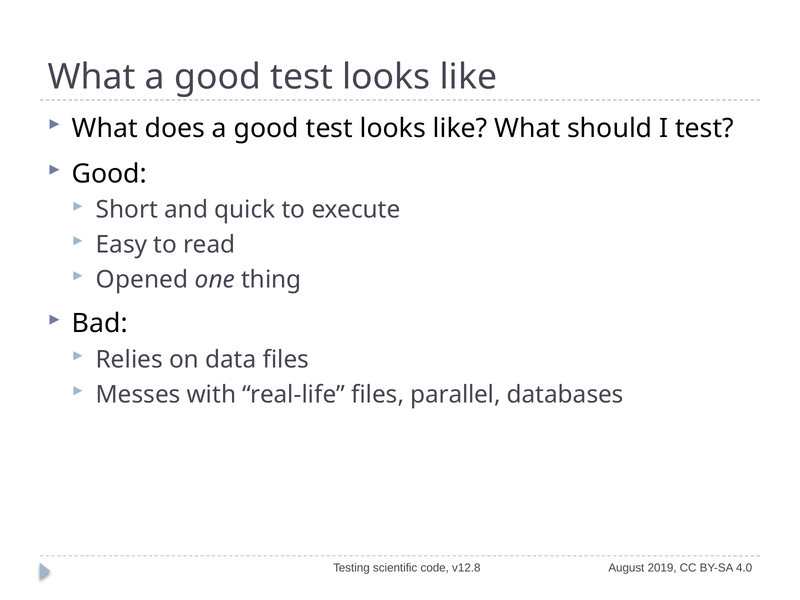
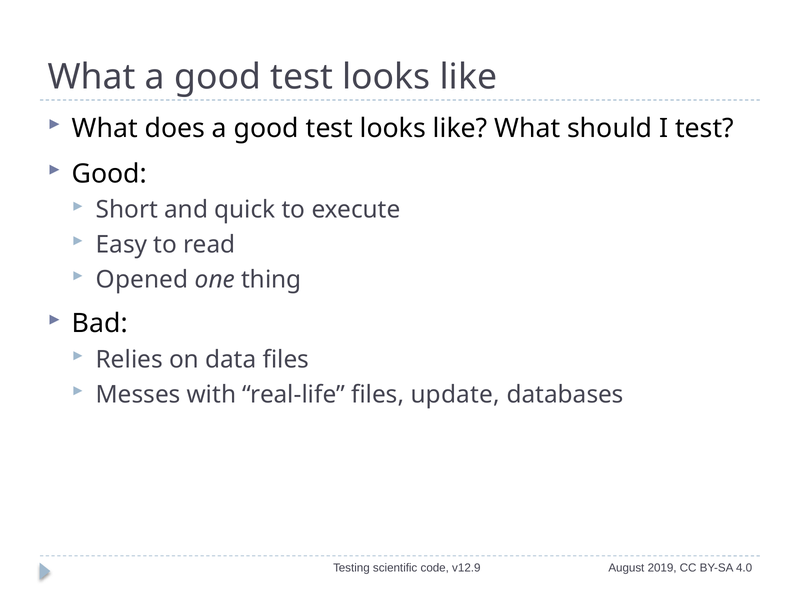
parallel: parallel -> update (455, 394)
v12.8: v12.8 -> v12.9 (466, 568)
